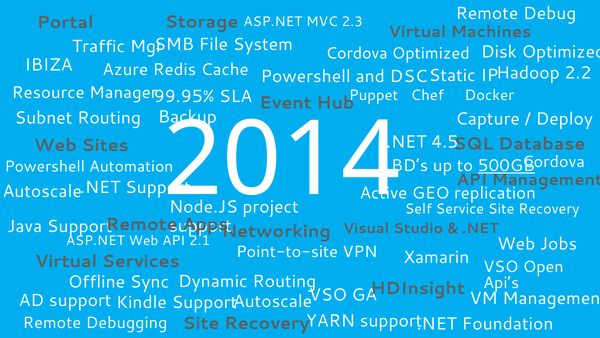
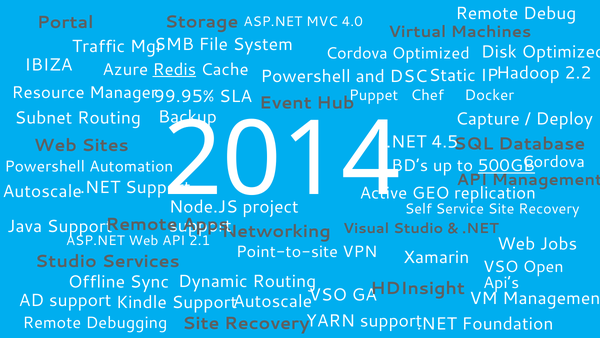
2.3: 2.3 -> 4.0 (352, 22)
Redis underline: none -> present (174, 69)
Virtual: Virtual -> Studio (66, 261)
